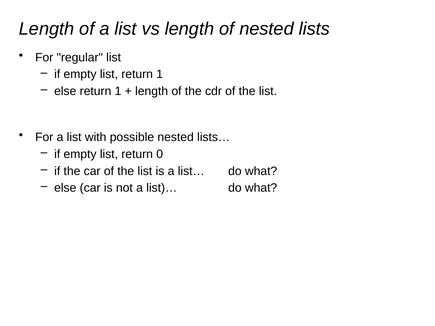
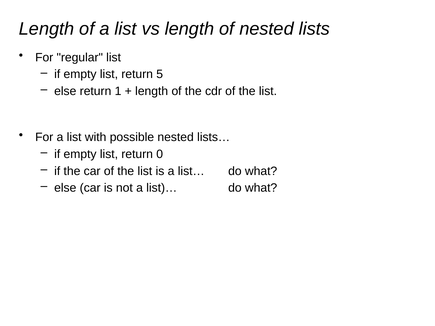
list return 1: 1 -> 5 (160, 74)
